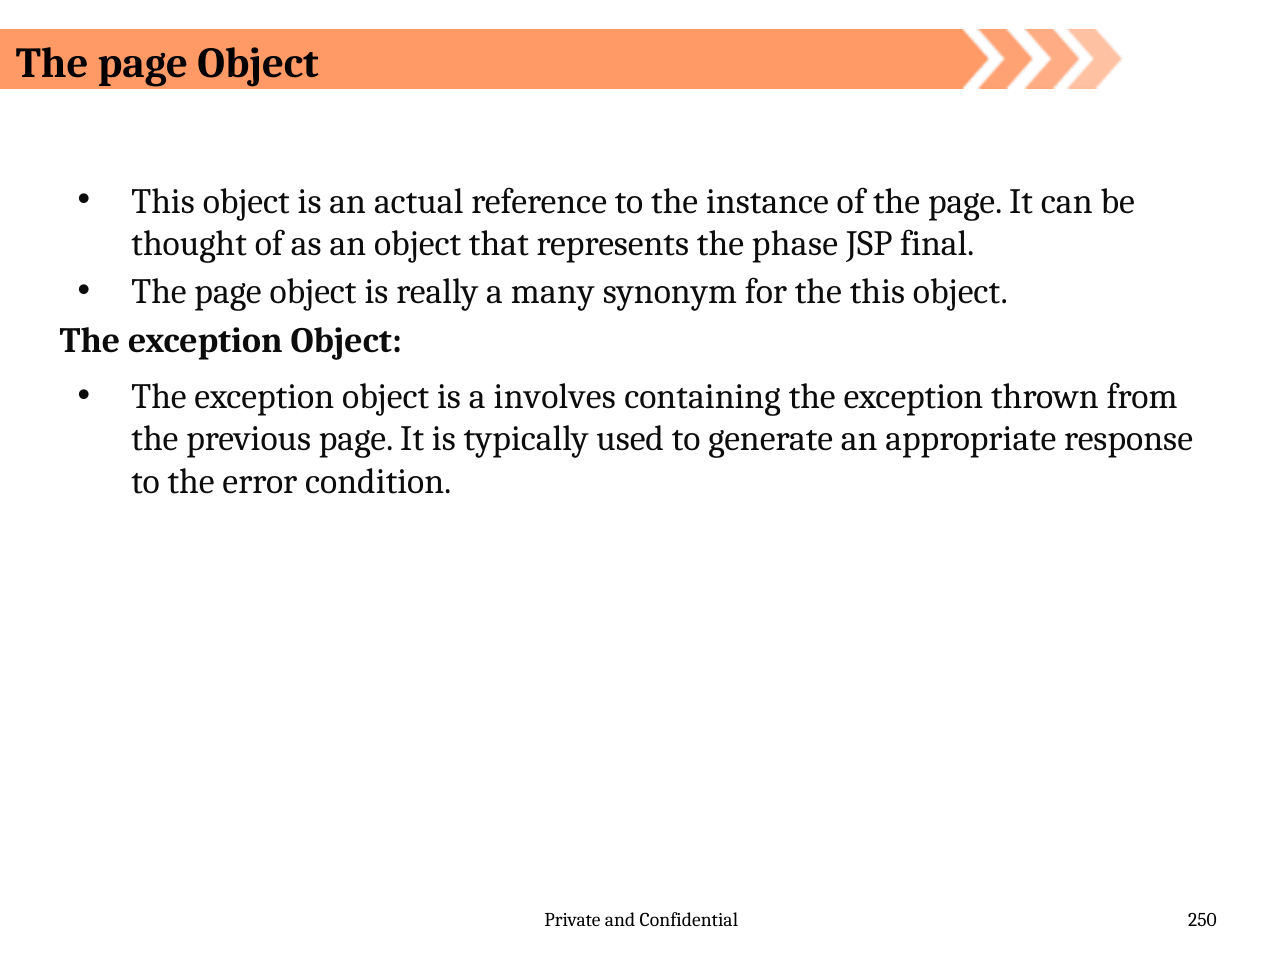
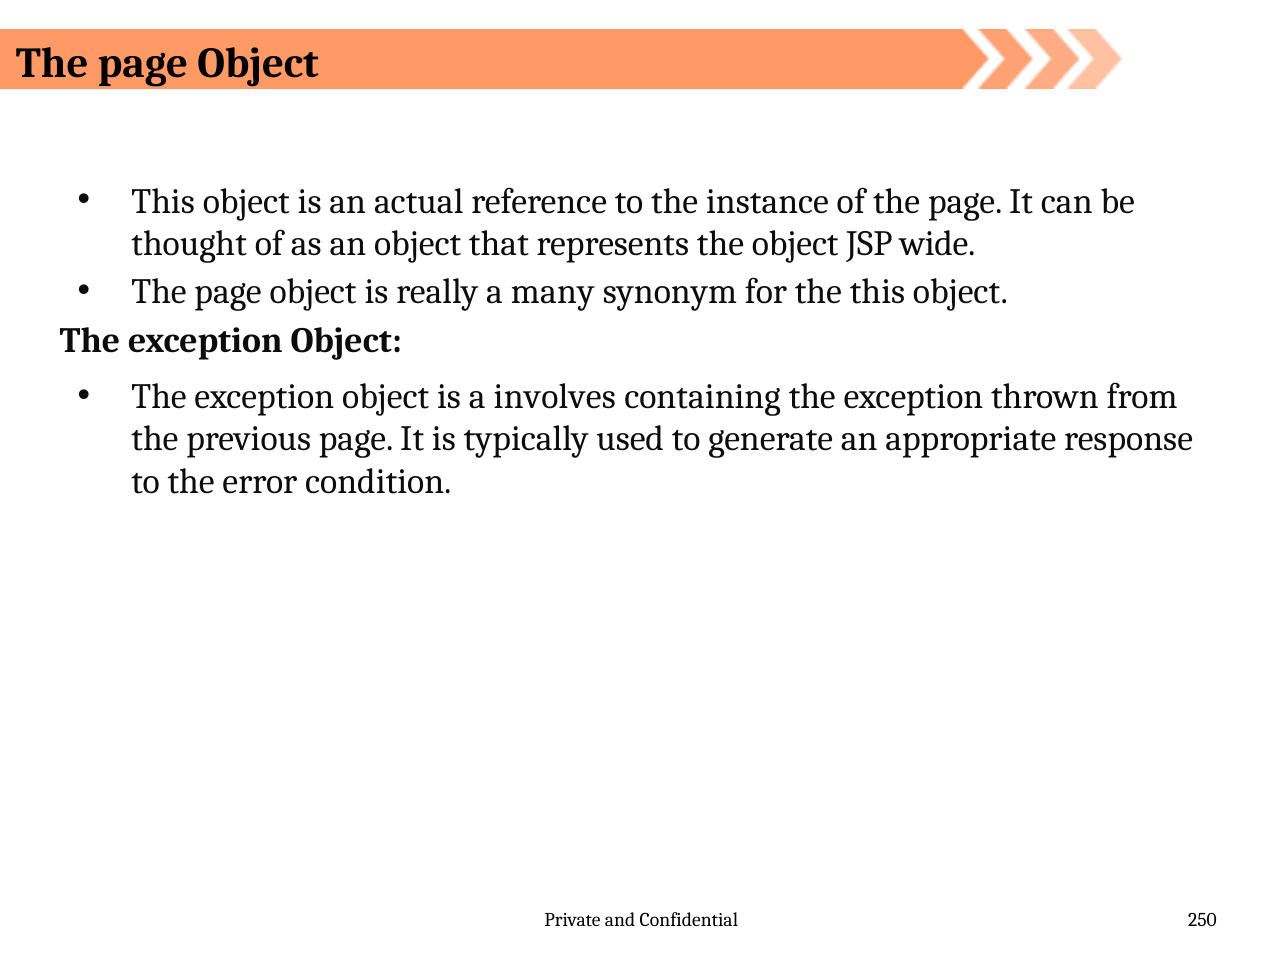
the phase: phase -> object (795, 244)
final: final -> wide (937, 244)
